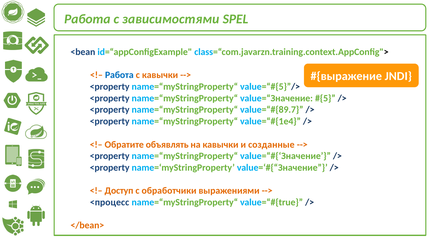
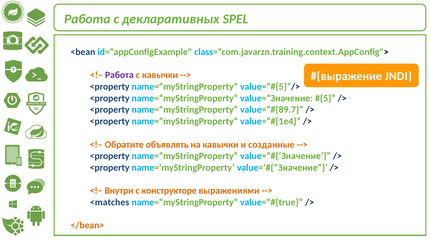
зависимостями: зависимостями -> декларативных (171, 19)
Работа colour: blue -> purple (119, 75)
Доступ: Доступ -> Внутри (119, 191)
обработчики: обработчики -> конструкторе (169, 191)
<процесс: <процесс -> <matches (110, 202)
